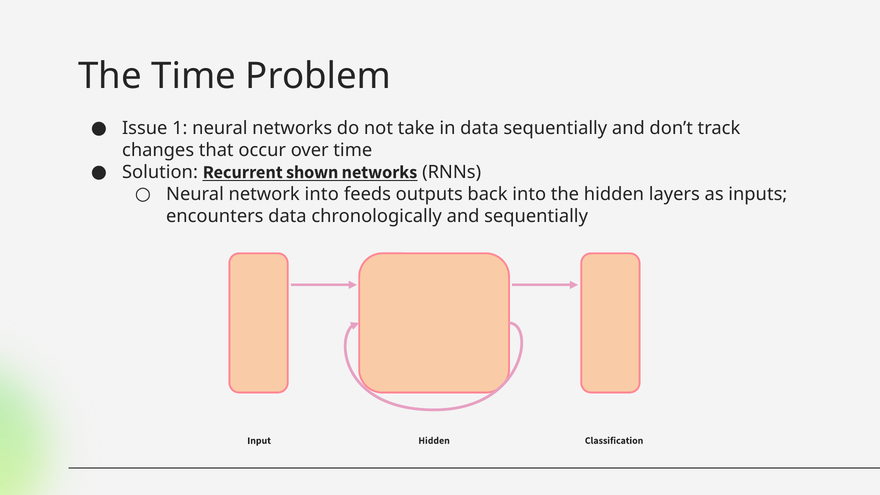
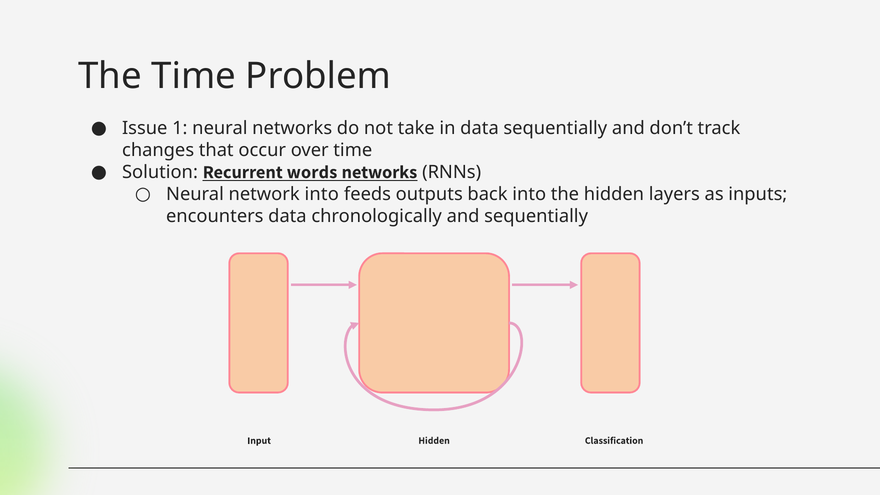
shown: shown -> words (312, 172)
